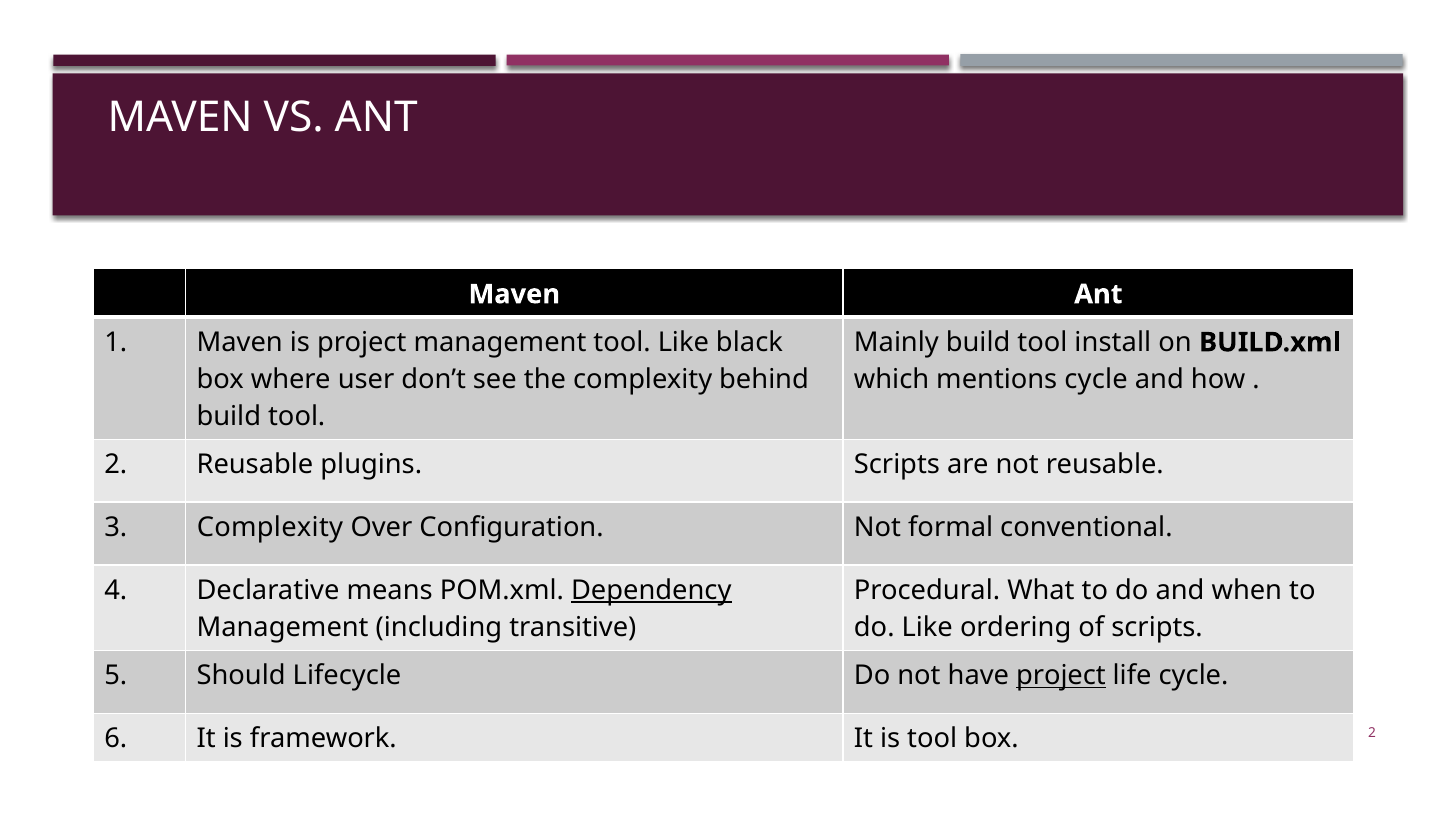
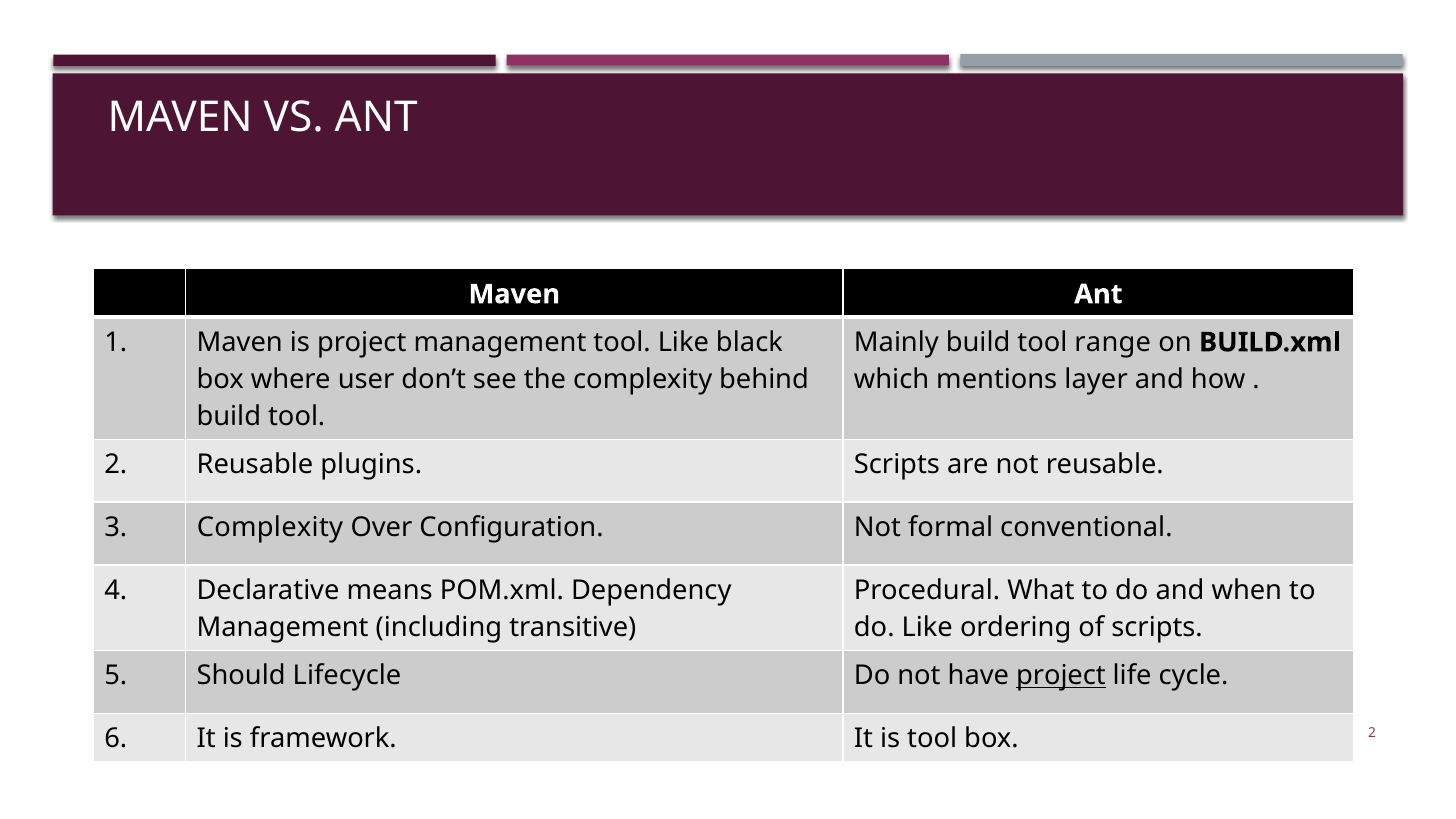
install: install -> range (1113, 342)
mentions cycle: cycle -> layer (1096, 380)
Dependency underline: present -> none (651, 591)
